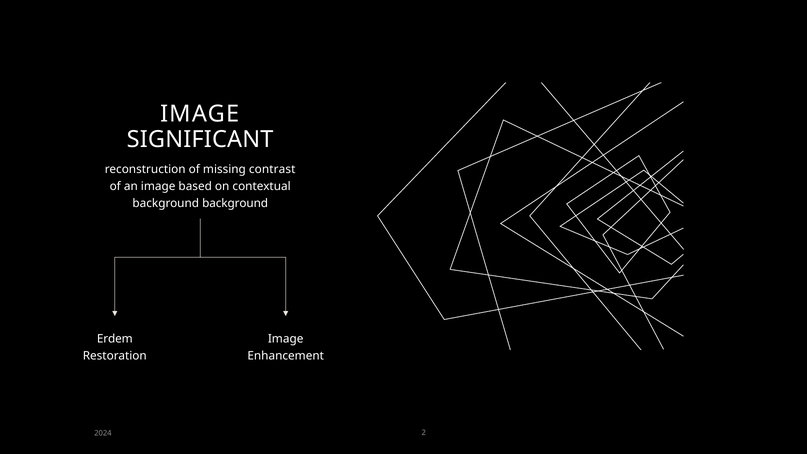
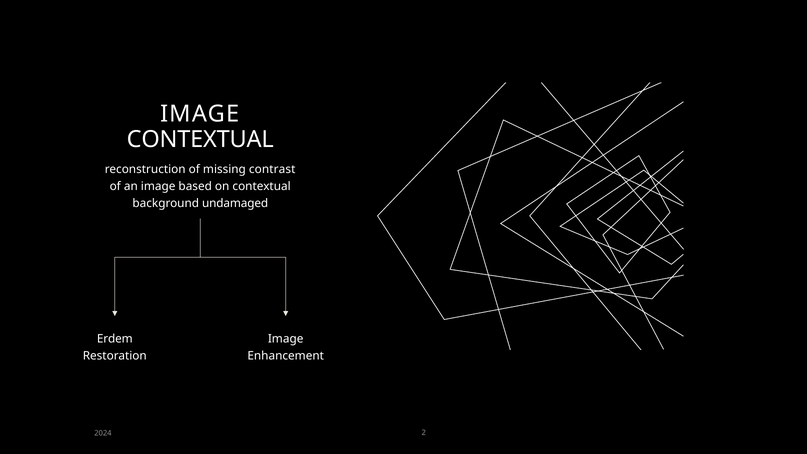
SIGNIFICANT: SIGNIFICANT -> CONTEXTUAL (200, 140)
background background: background -> undamaged (235, 203)
